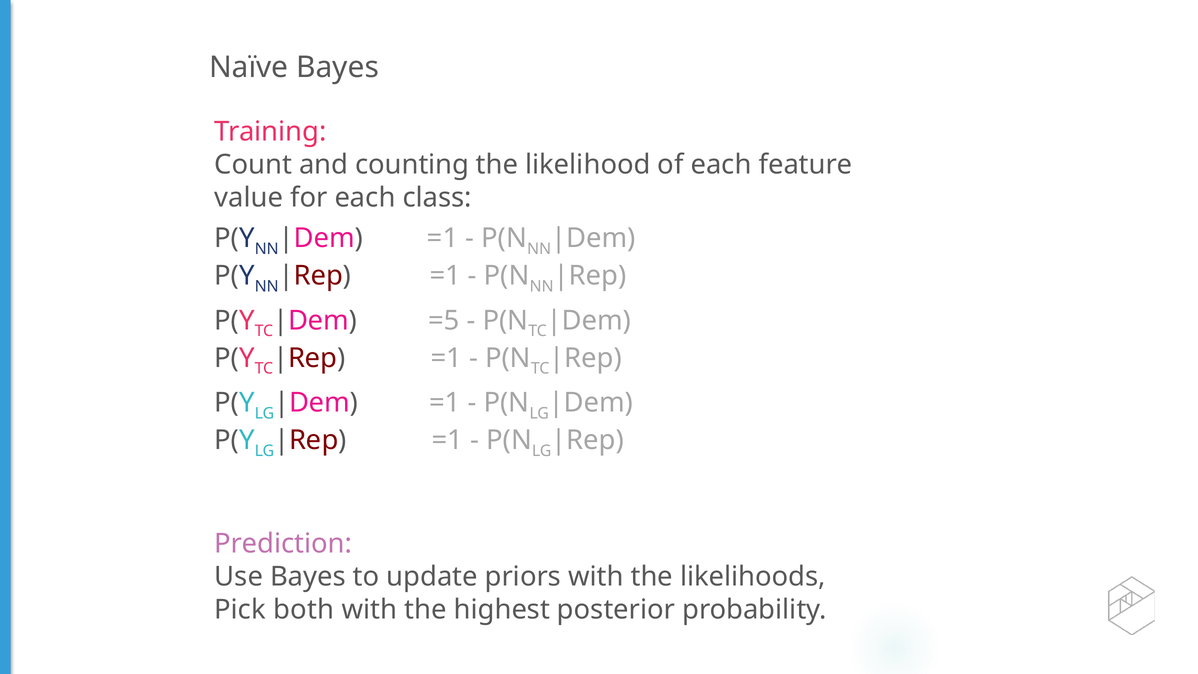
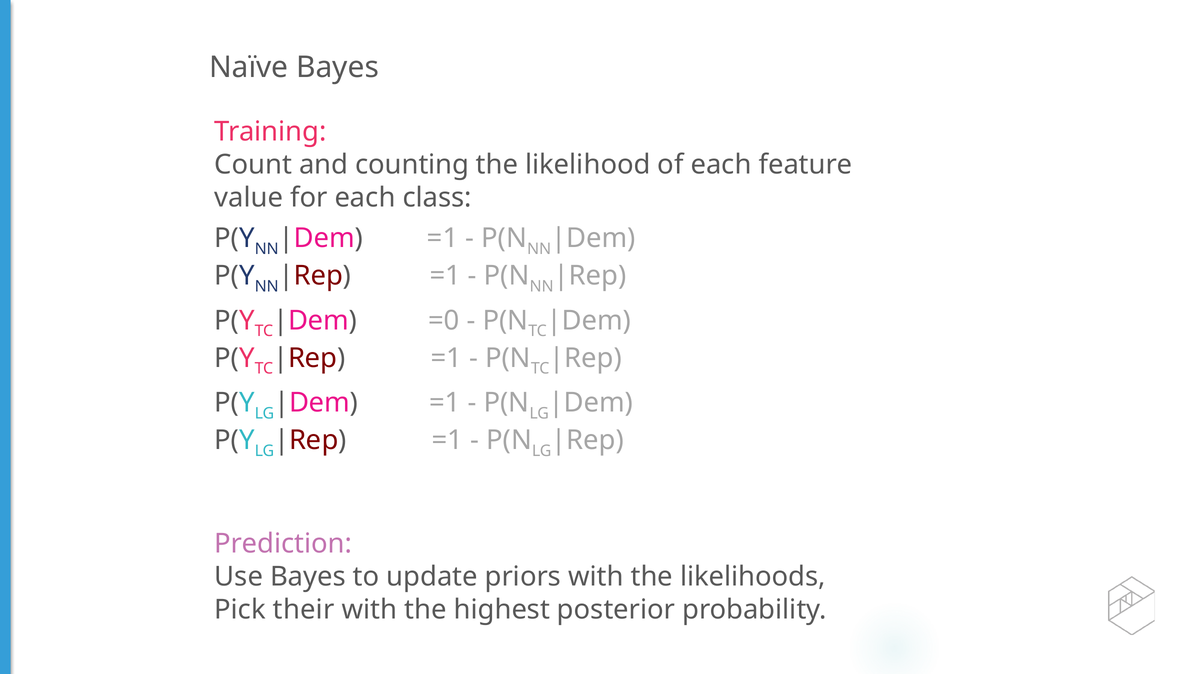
=5: =5 -> =0 (444, 320)
both: both -> their (304, 609)
